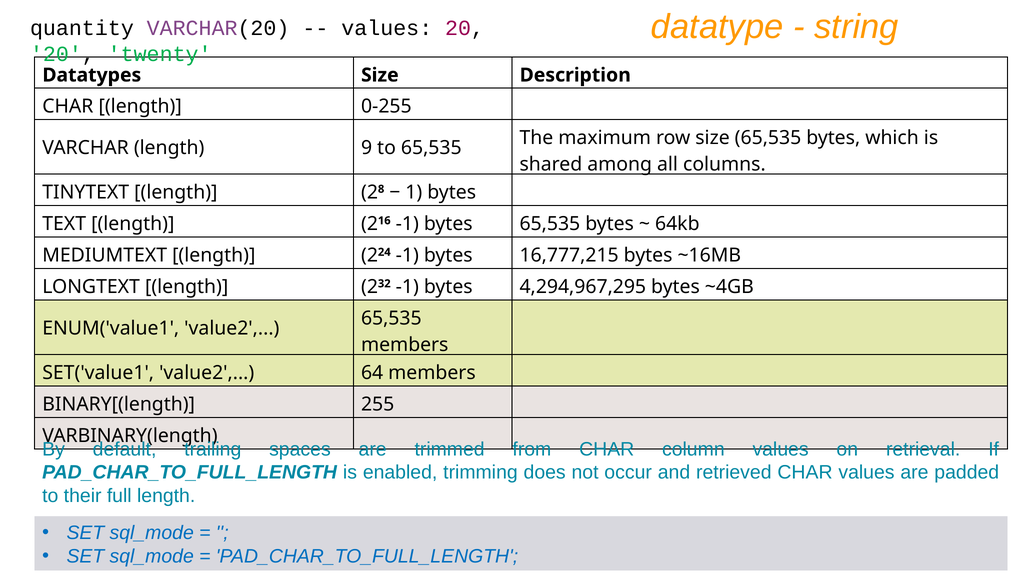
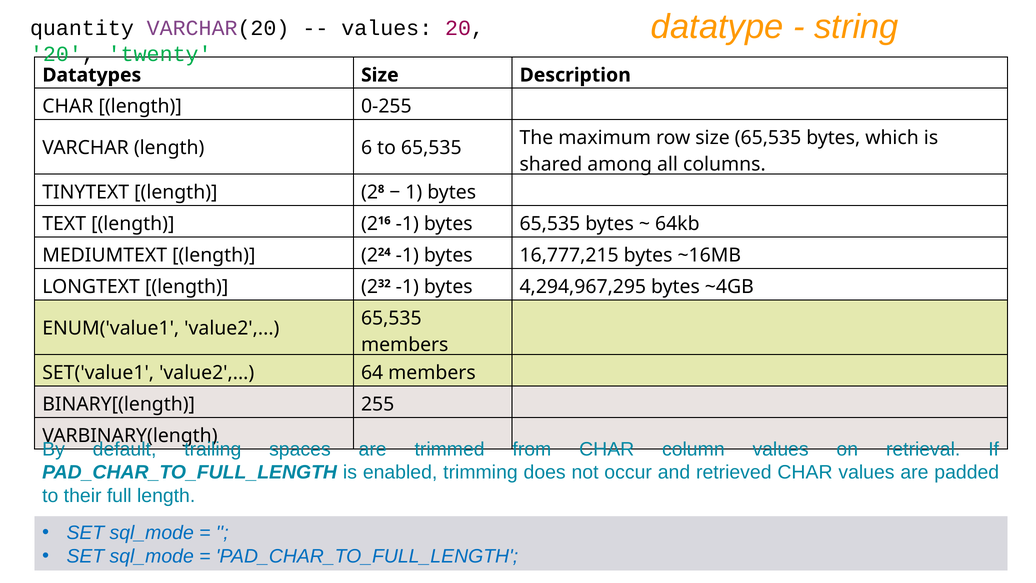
9: 9 -> 6 (367, 148)
